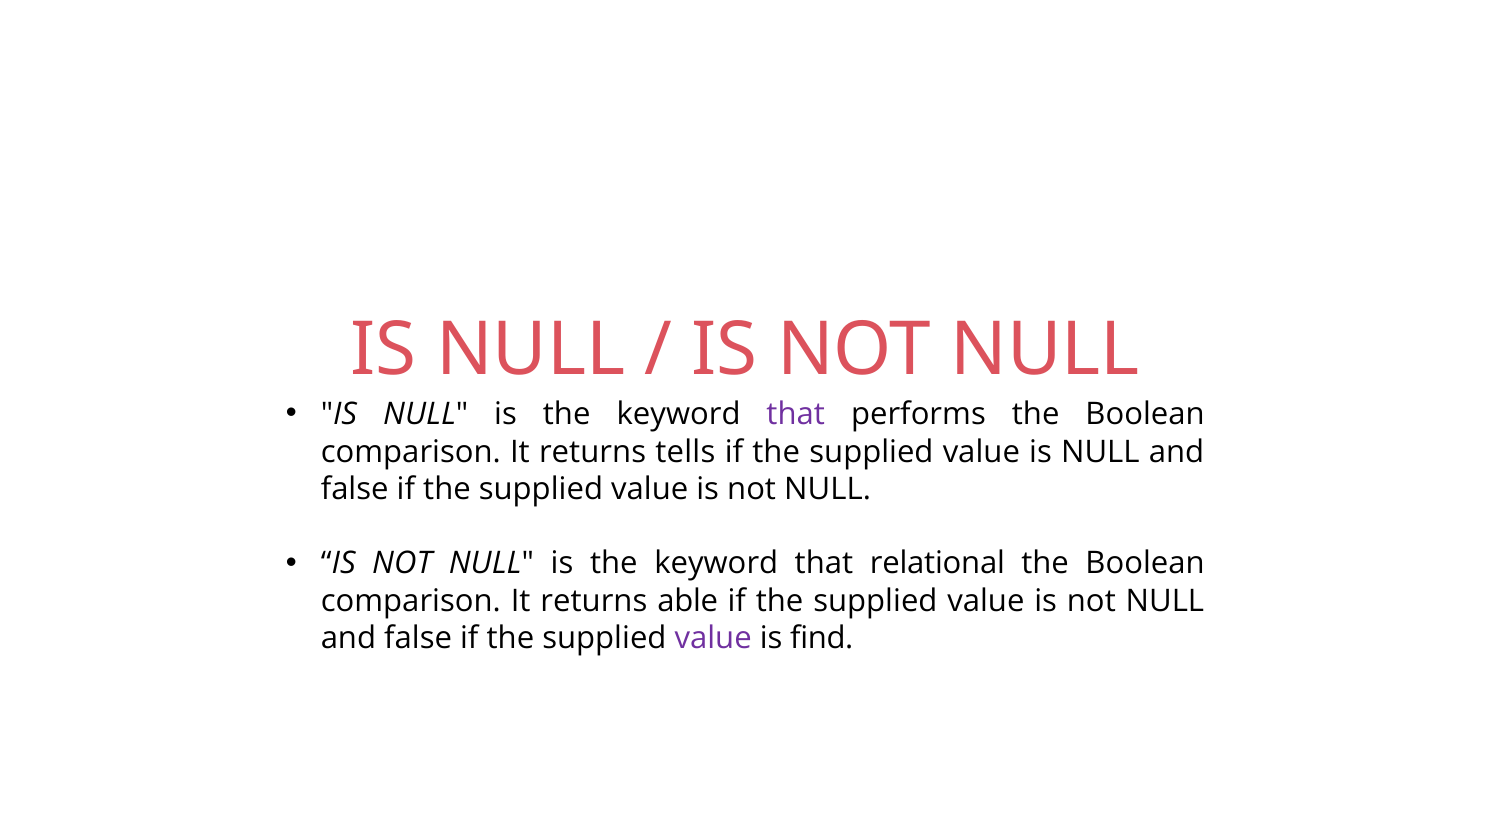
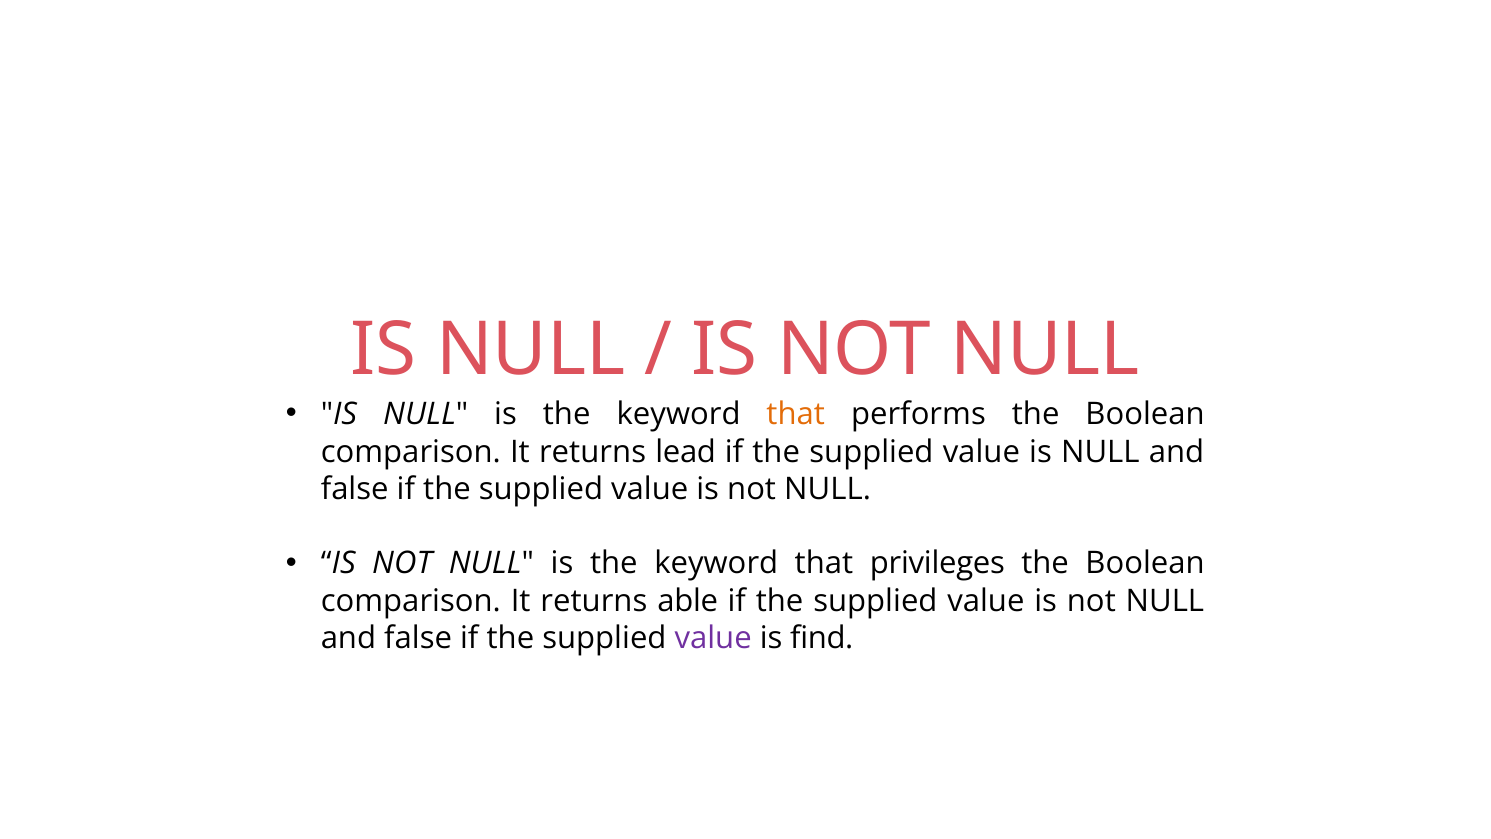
that colour: purple -> orange (796, 414)
tells: tells -> lead (686, 452)
relational: relational -> privileges (937, 564)
